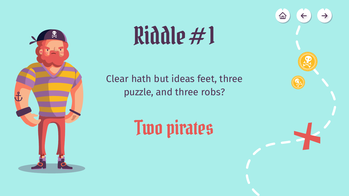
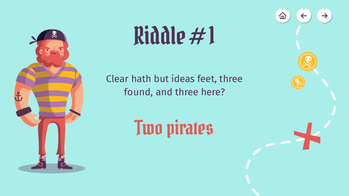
puzzle: puzzle -> found (139, 92)
robs: robs -> here (213, 92)
